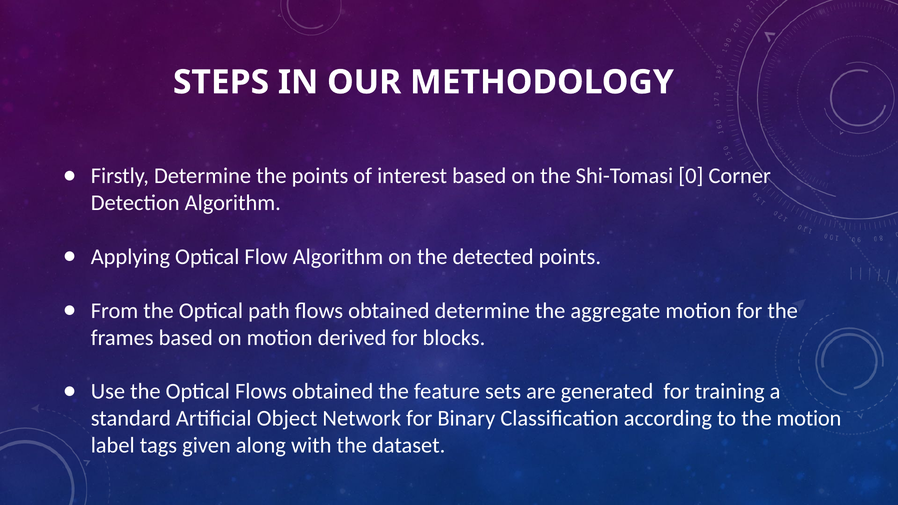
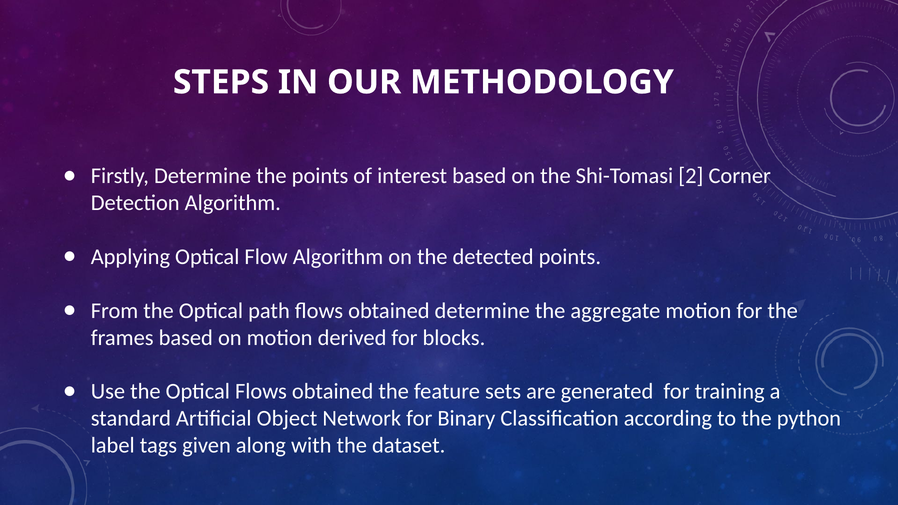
0: 0 -> 2 (691, 176)
the motion: motion -> python (809, 419)
